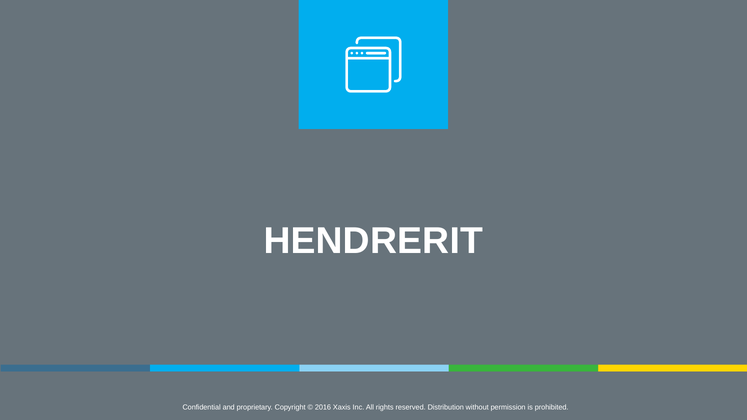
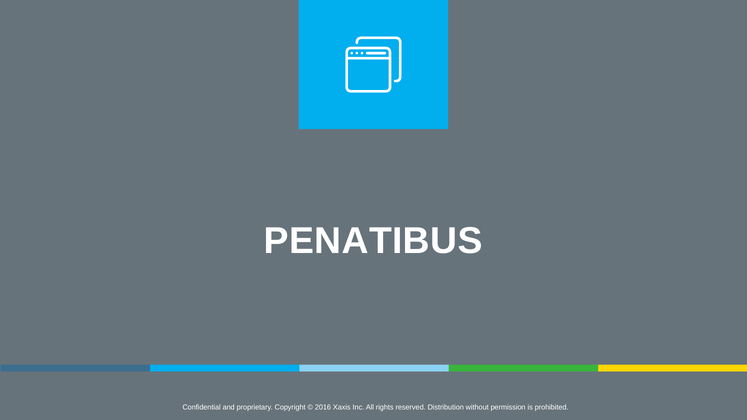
HENDRERIT: HENDRERIT -> PENATIBUS (373, 241)
